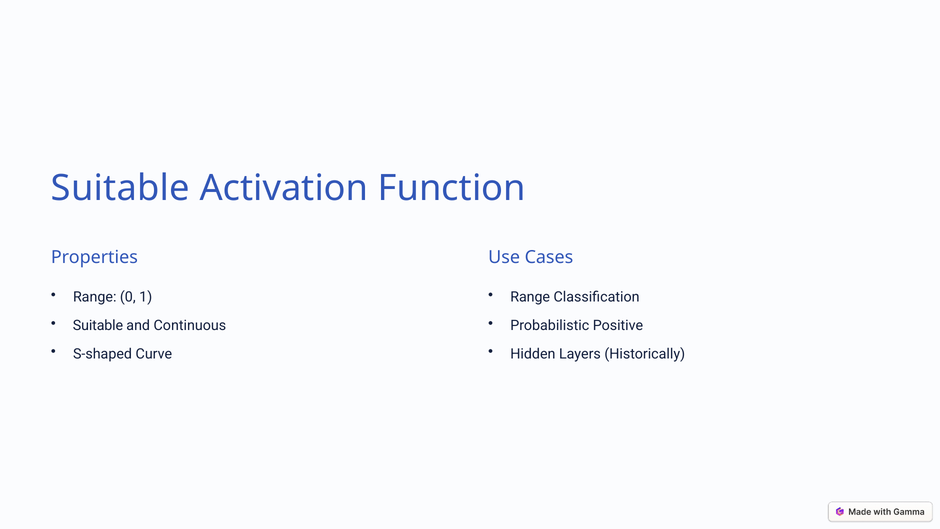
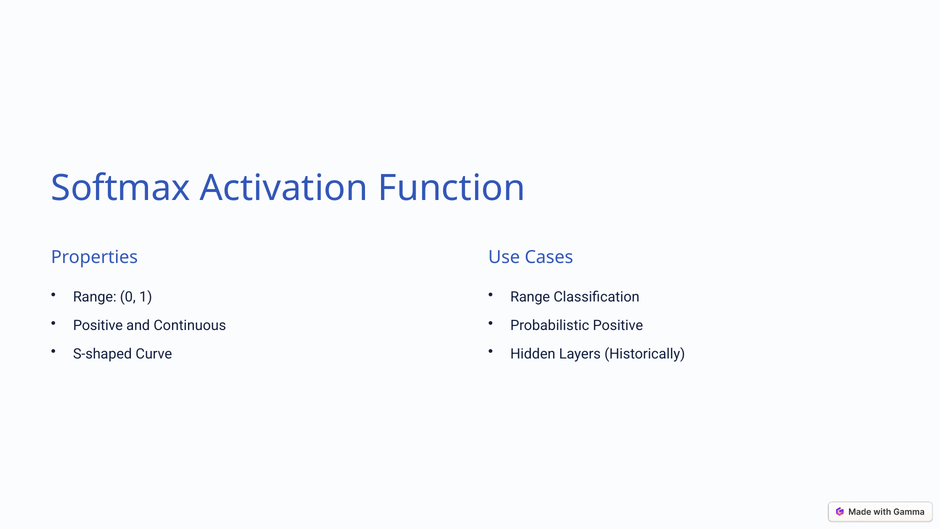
Suitable: Suitable -> Softmax (121, 188)
Suitable: Suitable -> Positive (98, 325)
